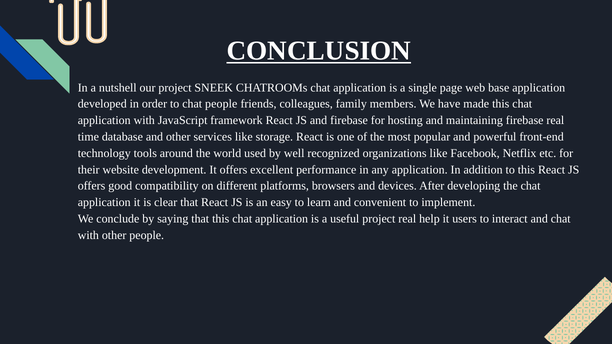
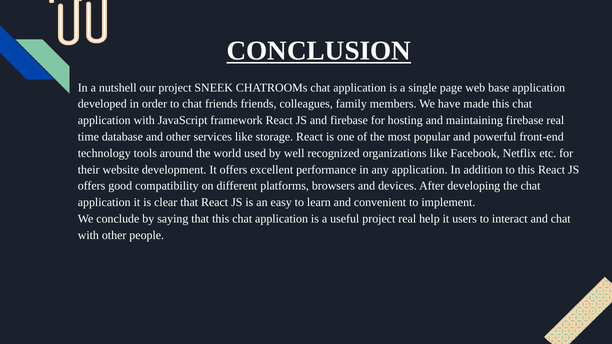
chat people: people -> friends (221, 104)
